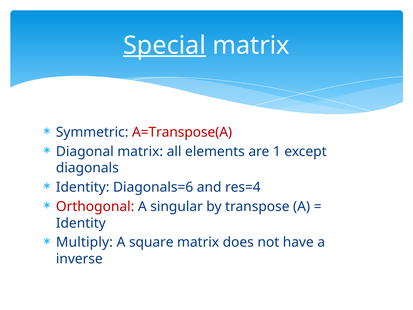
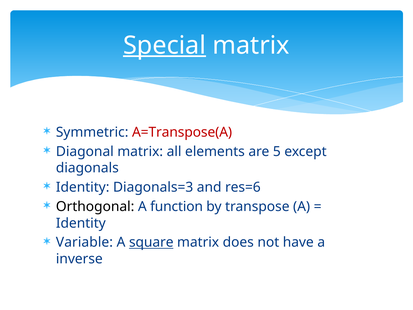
1: 1 -> 5 (277, 151)
Diagonals=6: Diagonals=6 -> Diagonals=3 (153, 187)
res=4: res=4 -> res=6 (243, 187)
Orthogonal colour: red -> black (95, 206)
singular: singular -> function (177, 206)
Multiply: Multiply -> Variable (84, 242)
square underline: none -> present (151, 242)
